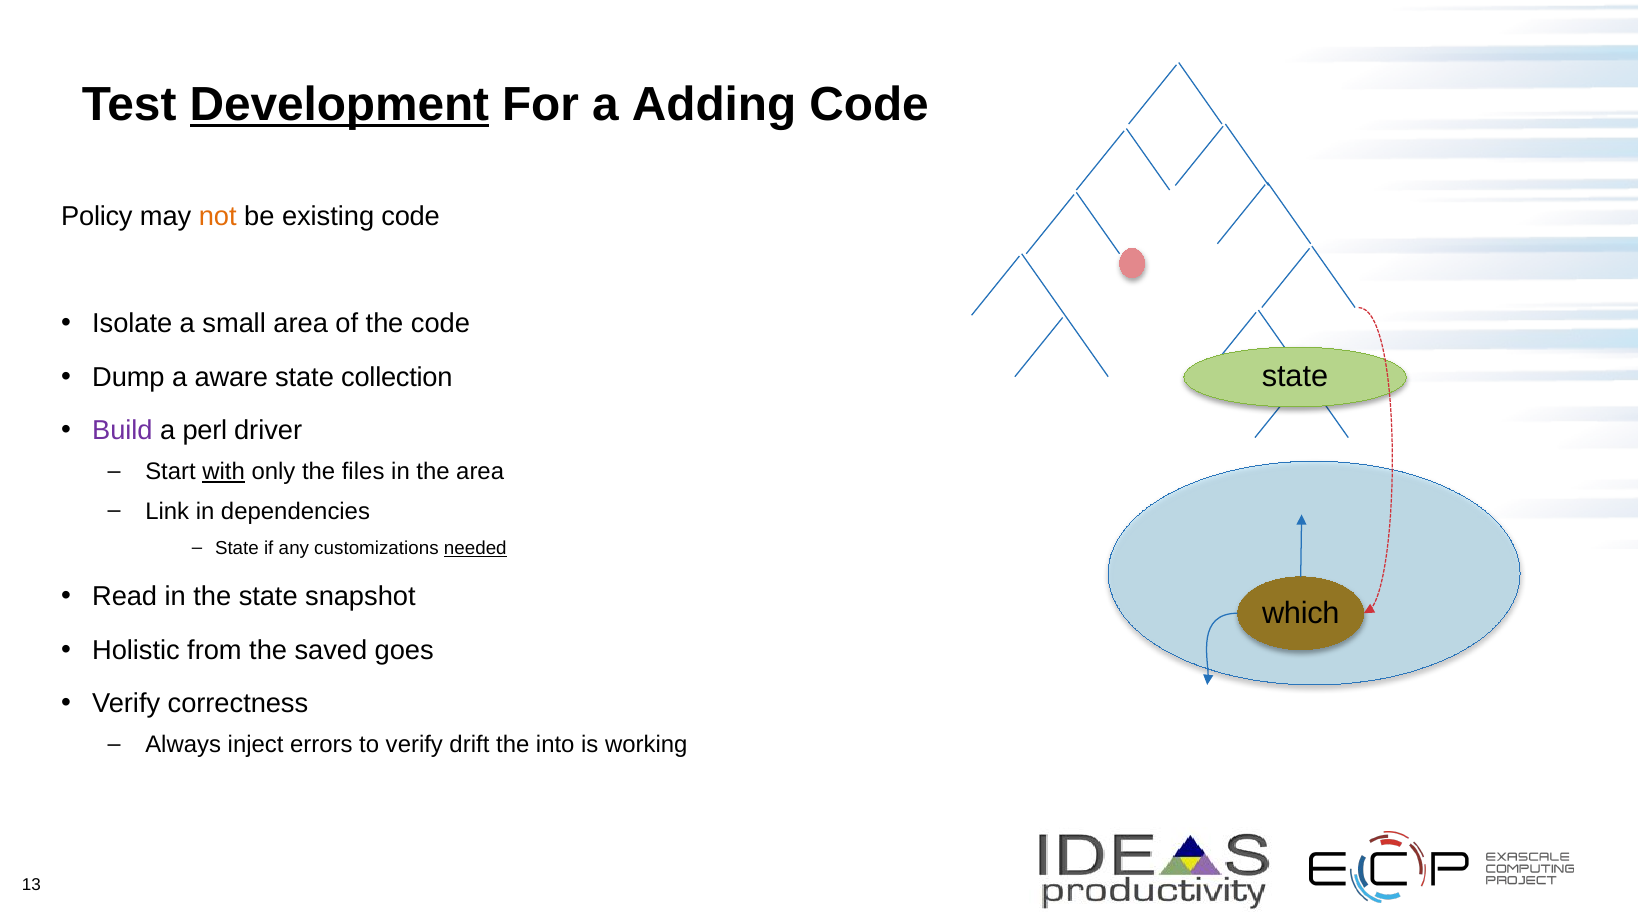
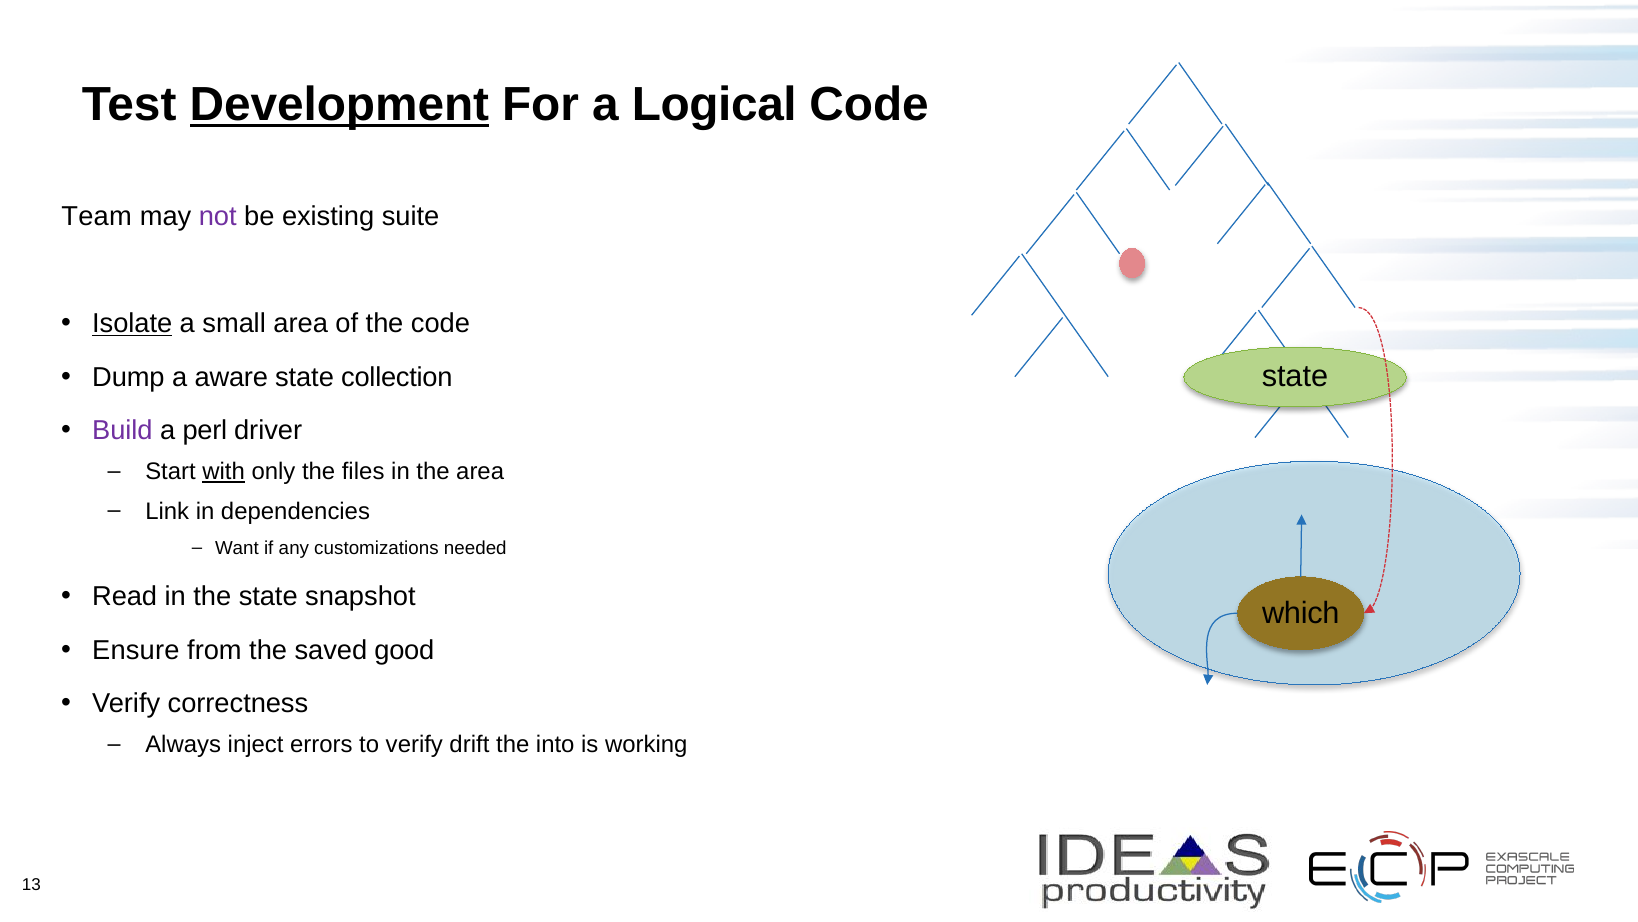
Adding: Adding -> Logical (714, 105)
Policy: Policy -> Team (97, 217)
not colour: orange -> purple (218, 217)
existing code: code -> suite (411, 217)
Isolate underline: none -> present (132, 324)
State: State -> Want (237, 548)
needed underline: present -> none (475, 548)
Holistic: Holistic -> Ensure (136, 650)
goes: goes -> good (404, 650)
